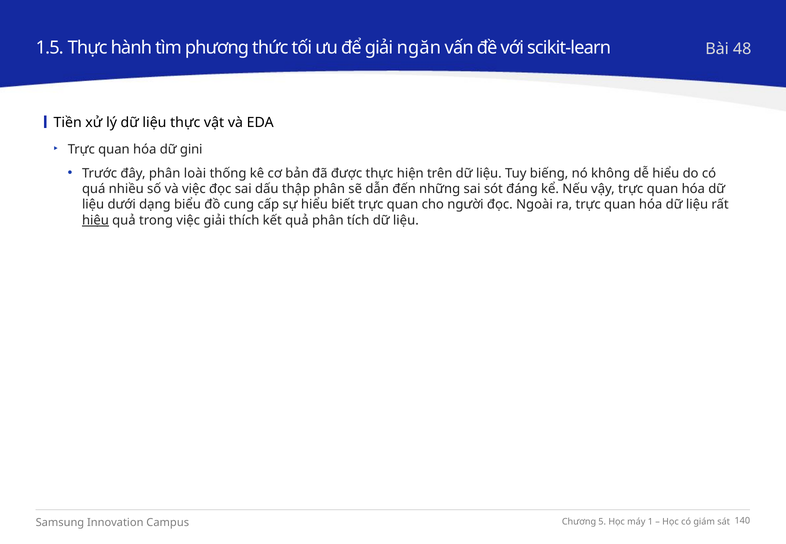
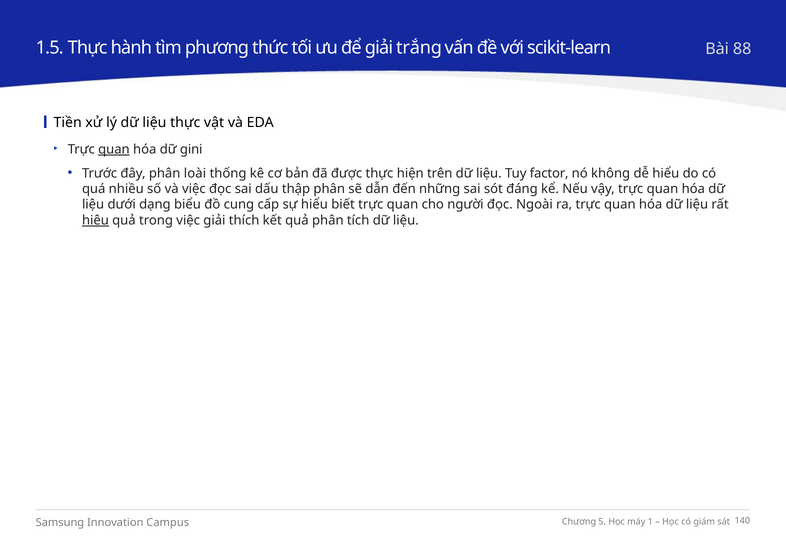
ngăn: ngăn -> trắng (419, 48)
48: 48 -> 88 (742, 49)
quan underline: none -> present (114, 149)
biếng: biếng -> factor (549, 173)
